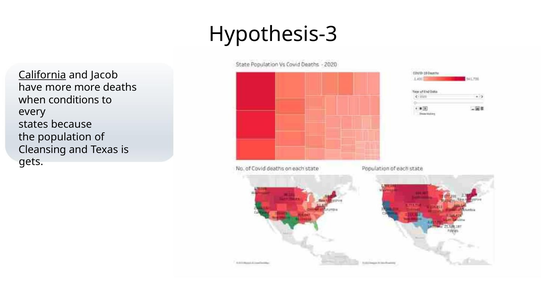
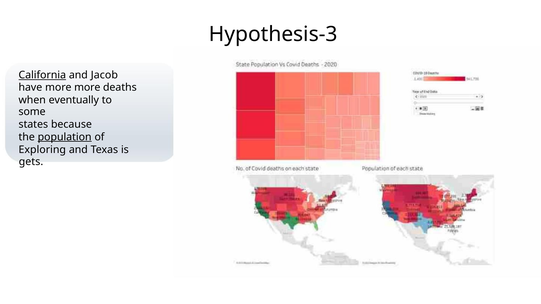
conditions: conditions -> eventually (74, 100)
every: every -> some (32, 112)
population underline: none -> present (65, 137)
Cleansing: Cleansing -> Exploring (42, 150)
